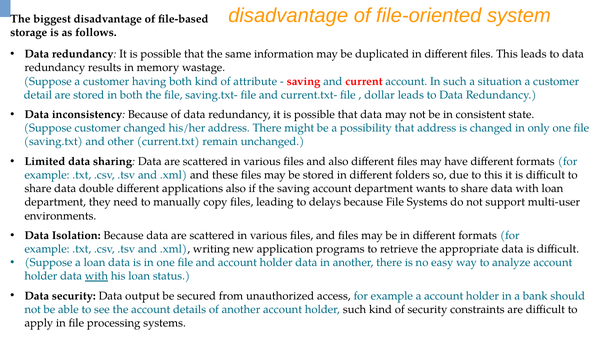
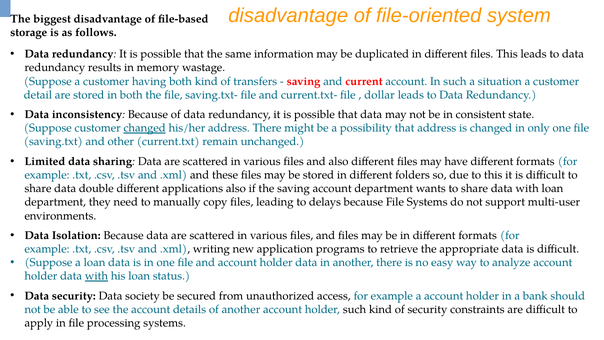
attribute: attribute -> transfers (255, 81)
changed underline: none -> present (145, 128)
output: output -> society (143, 296)
